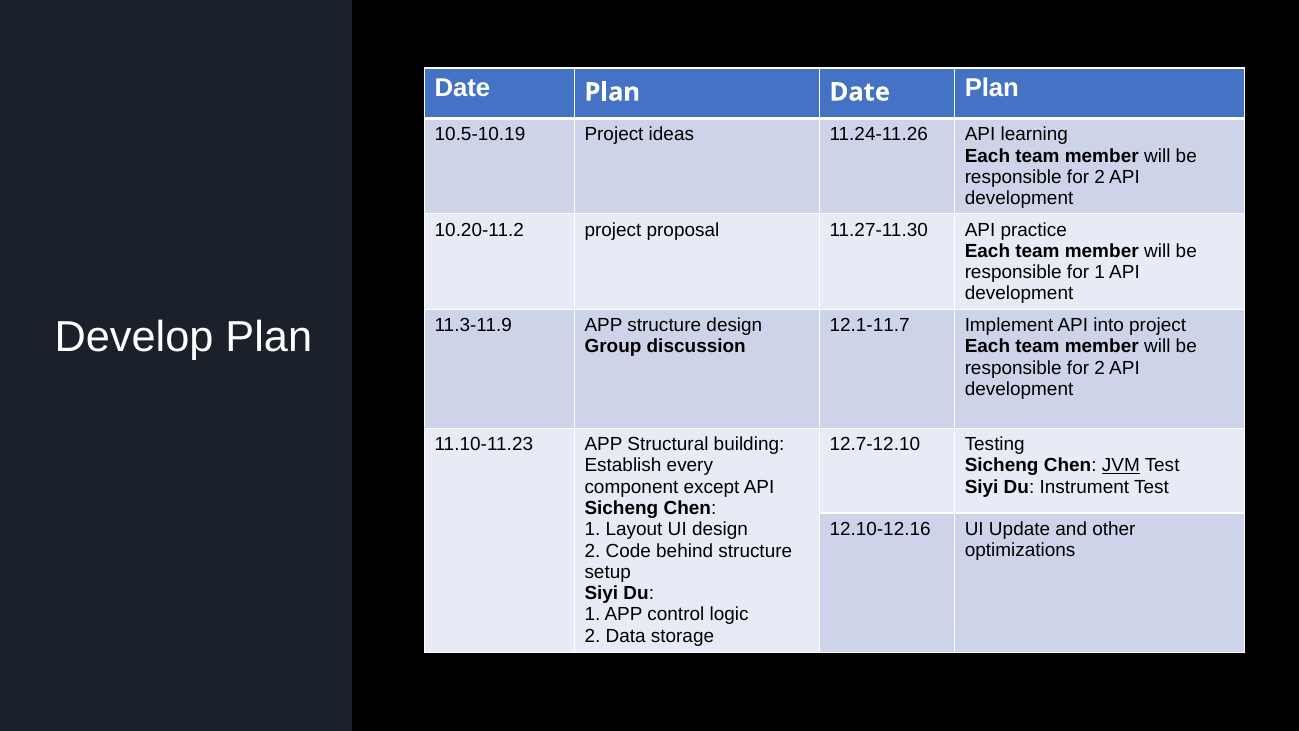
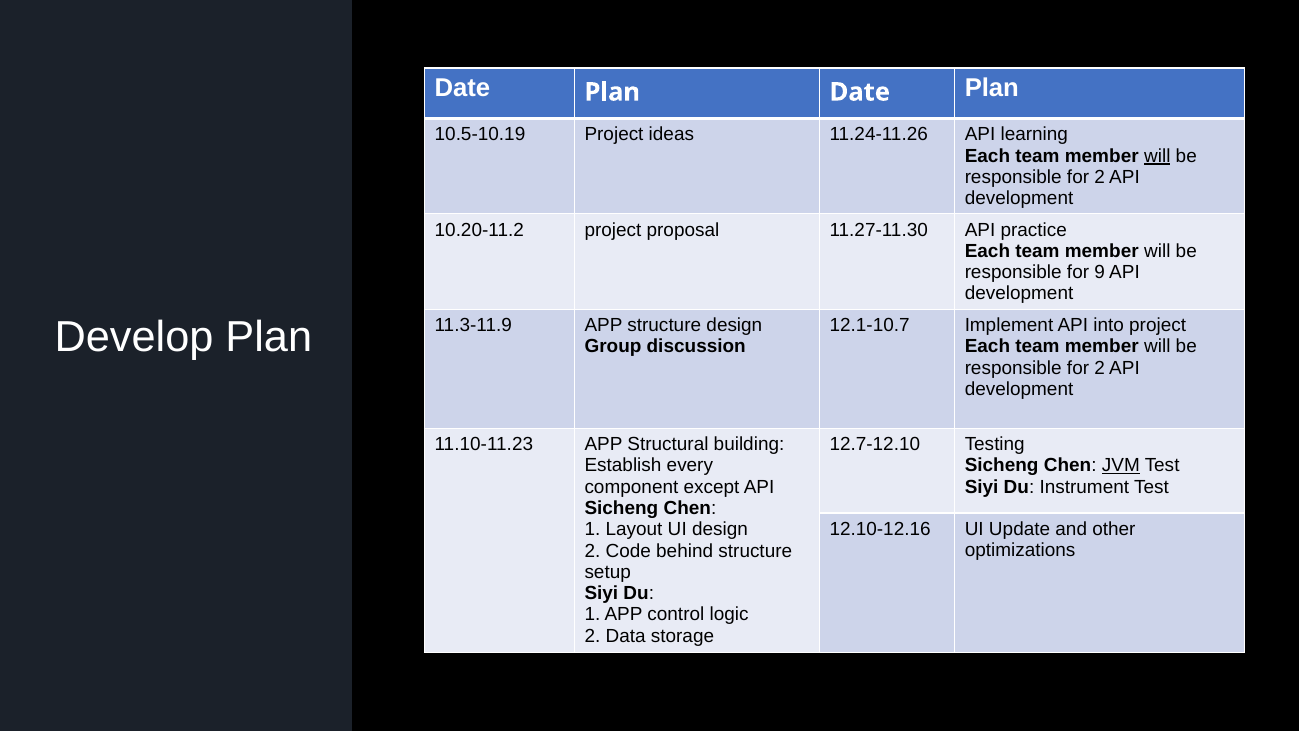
will underline: none -> present (1157, 156)
for 1: 1 -> 9 (1100, 272)
12.1-11.7: 12.1-11.7 -> 12.1-10.7 (870, 325)
